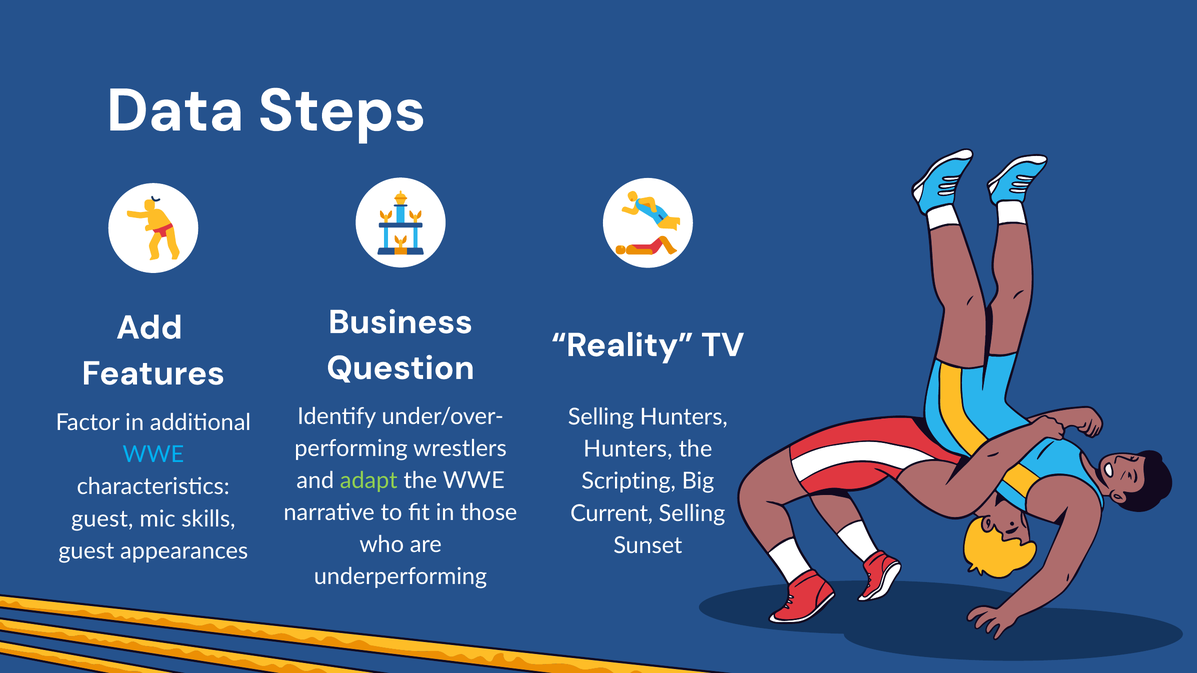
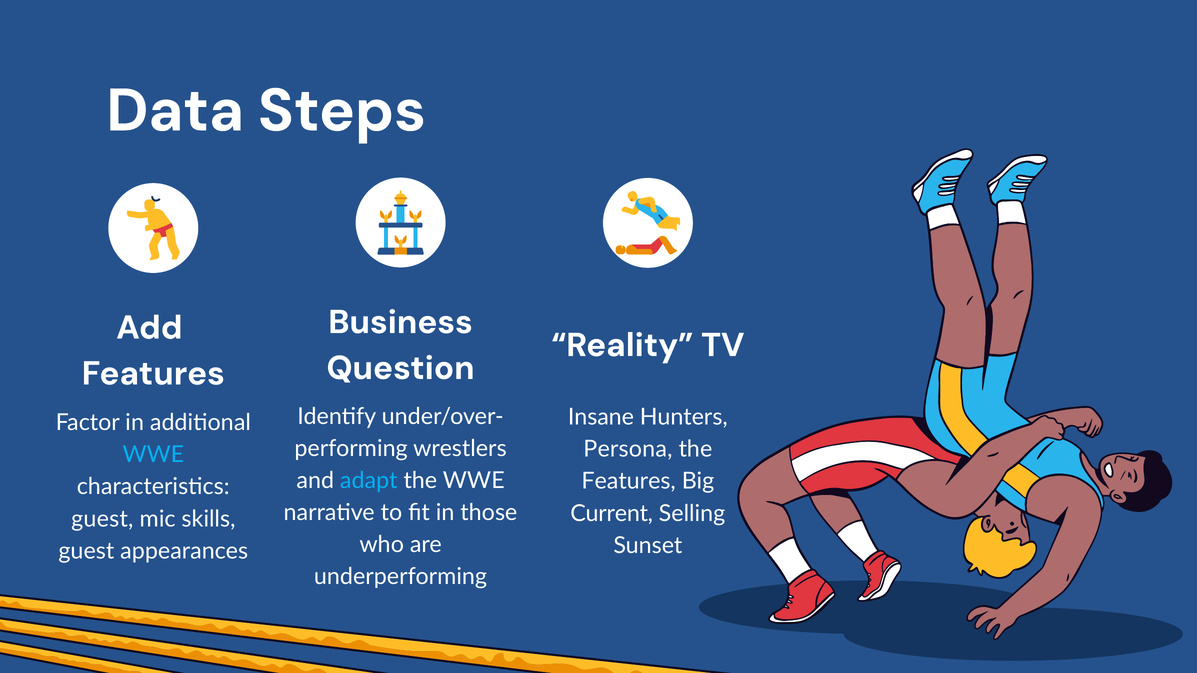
Selling: Selling -> Insane (601, 417)
Hunters: Hunters -> Persona (628, 449)
adapt colour: light green -> light blue (369, 481)
Scripting: Scripting -> Features (629, 481)
